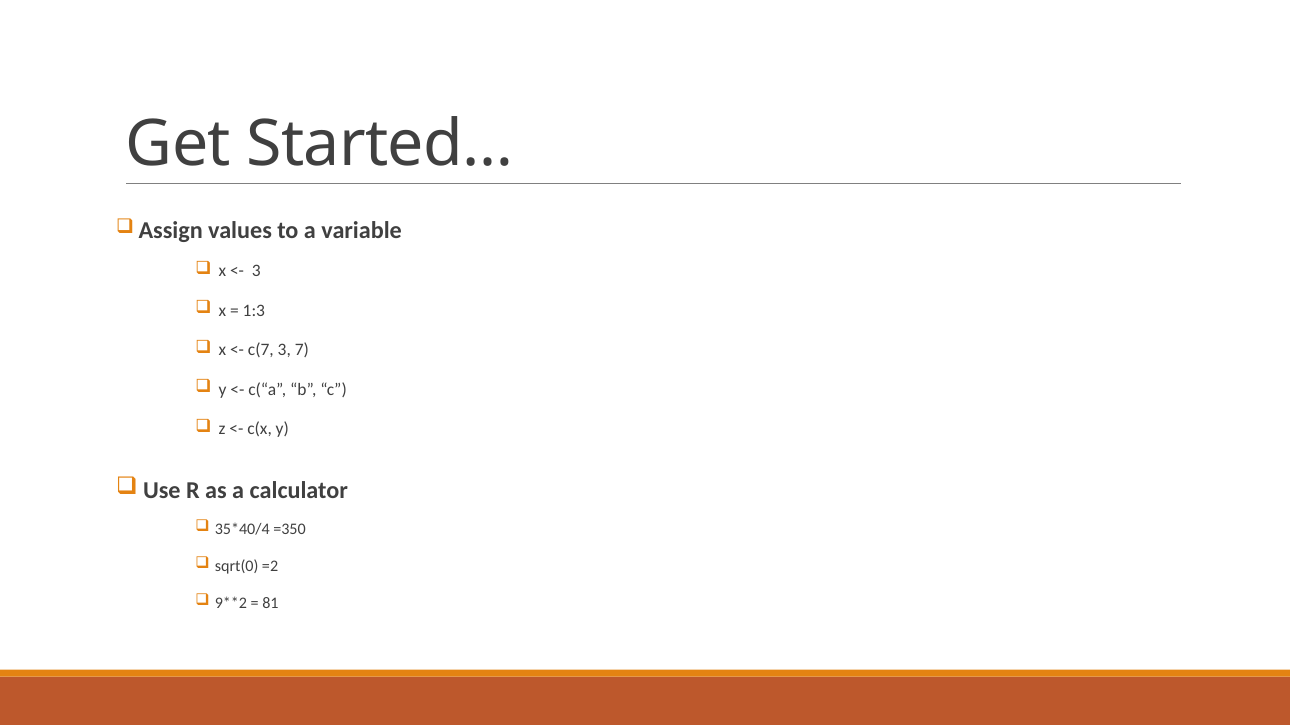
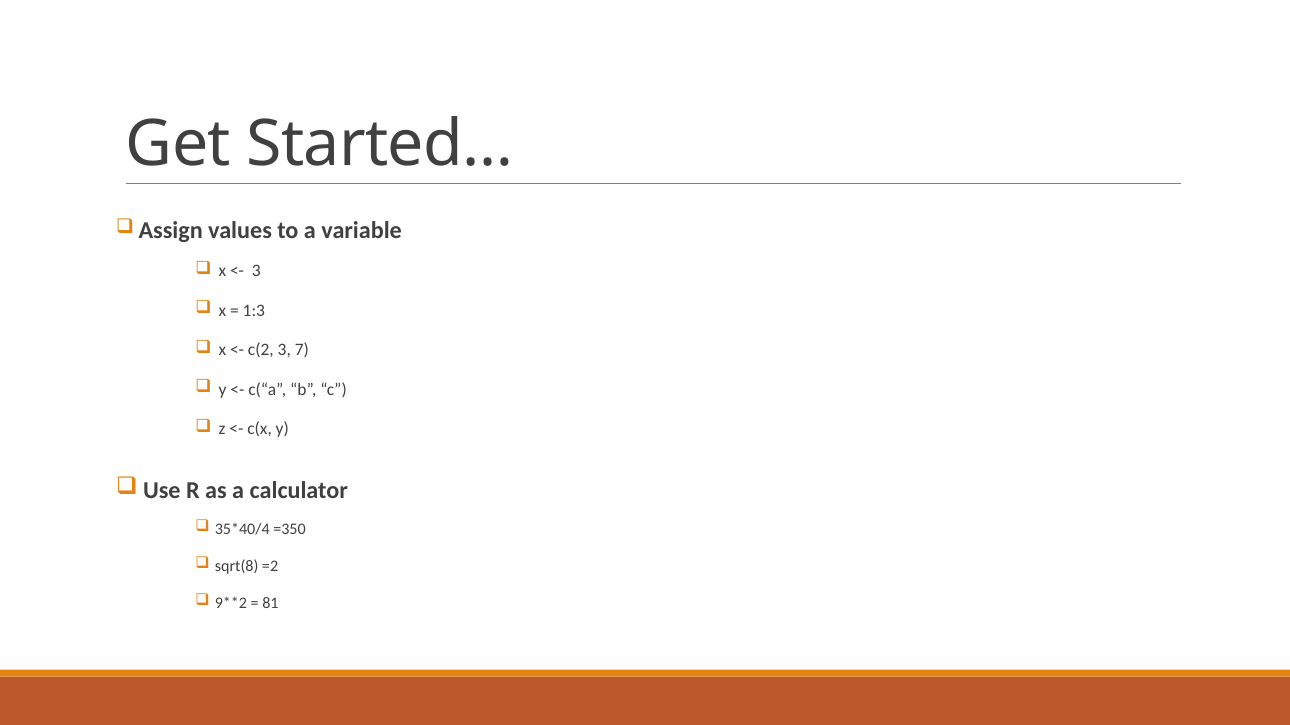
c(7: c(7 -> c(2 (261, 350)
sqrt(0: sqrt(0 -> sqrt(8 (237, 567)
